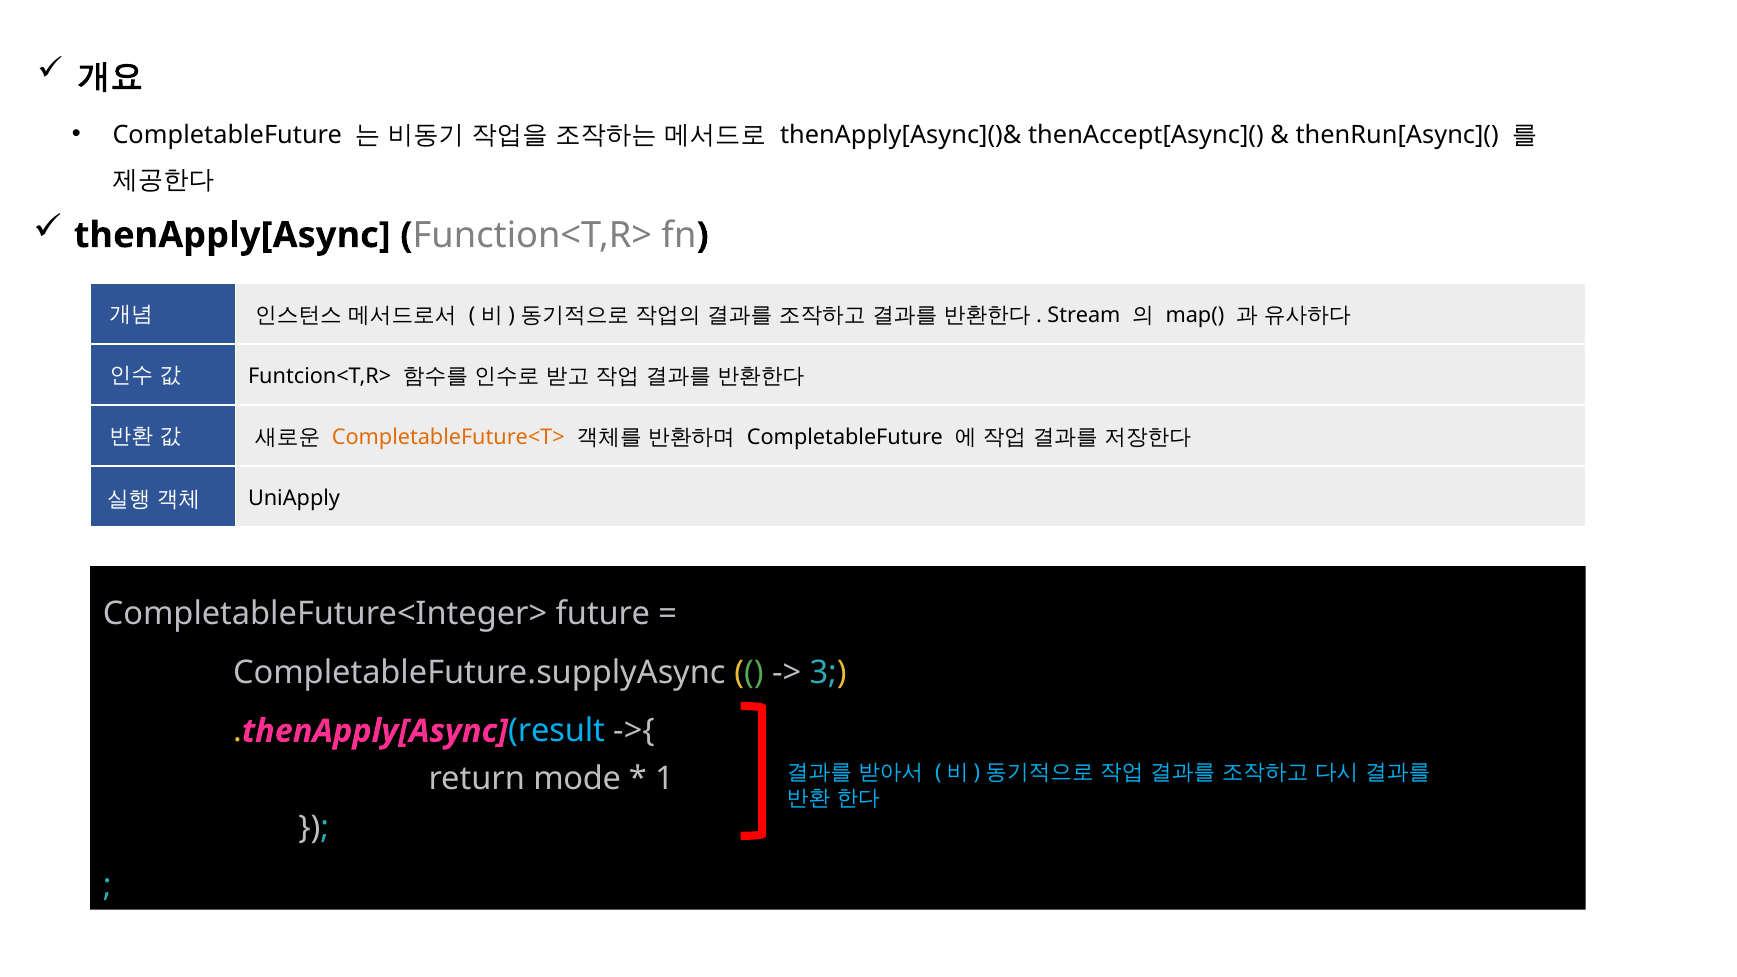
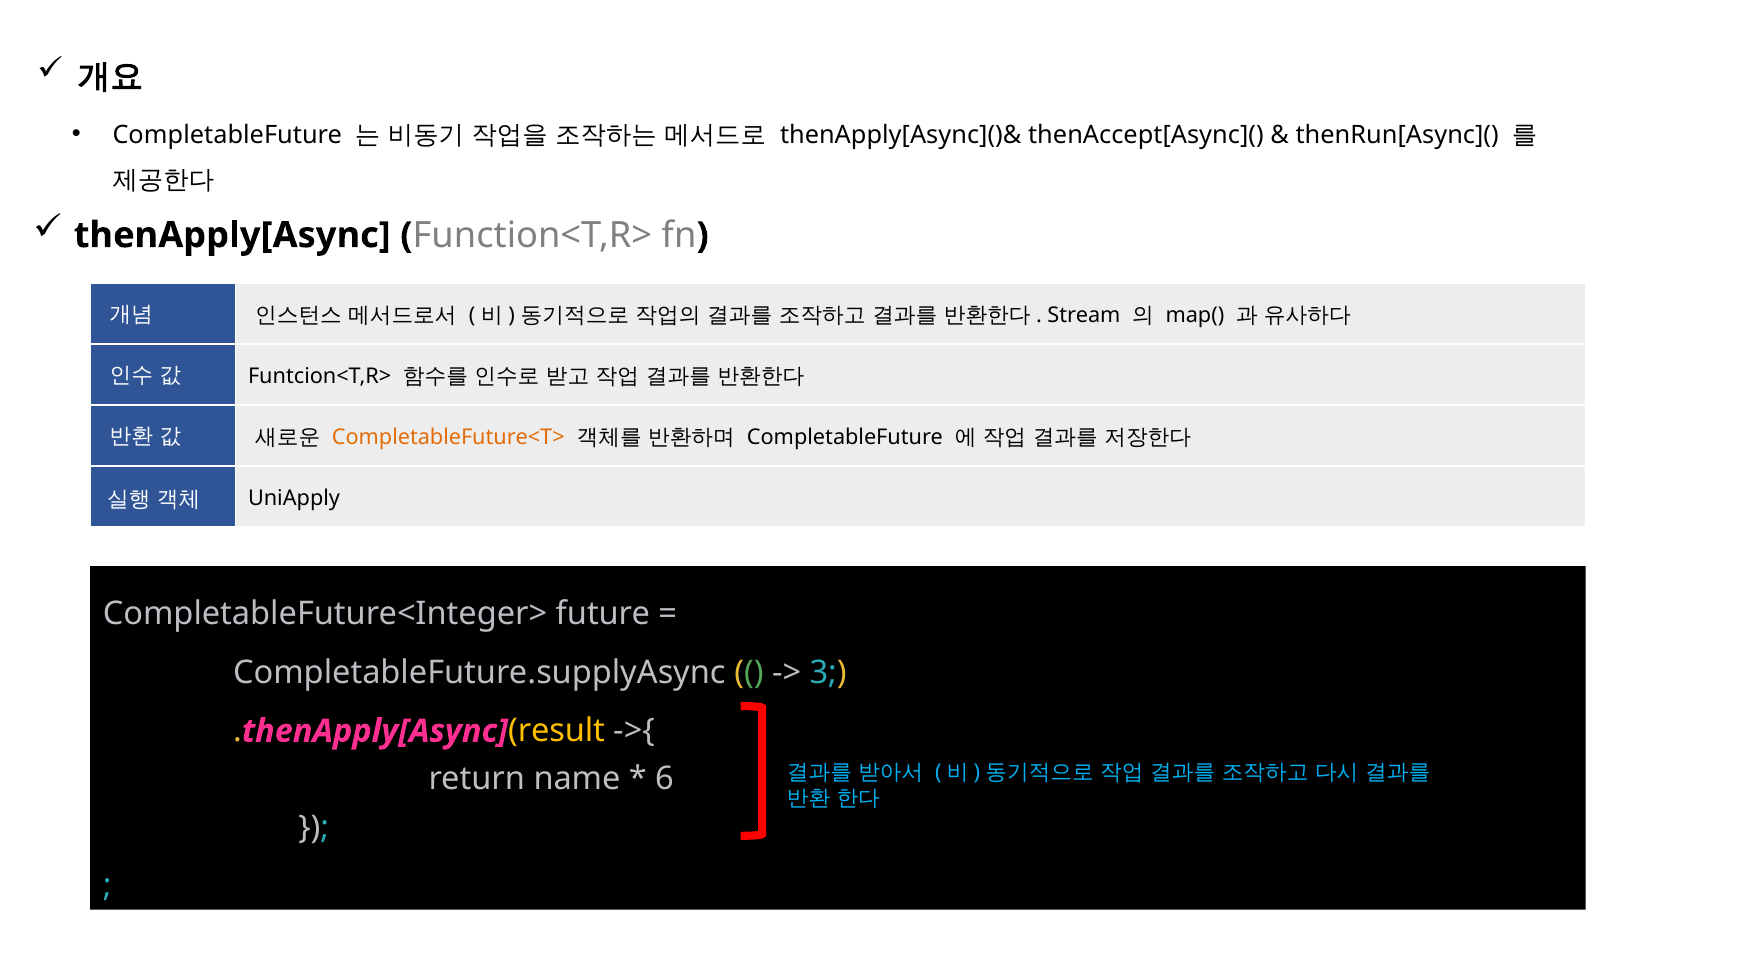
result colour: light blue -> yellow (557, 731)
mode: mode -> name (577, 779)
1: 1 -> 6 (665, 779)
